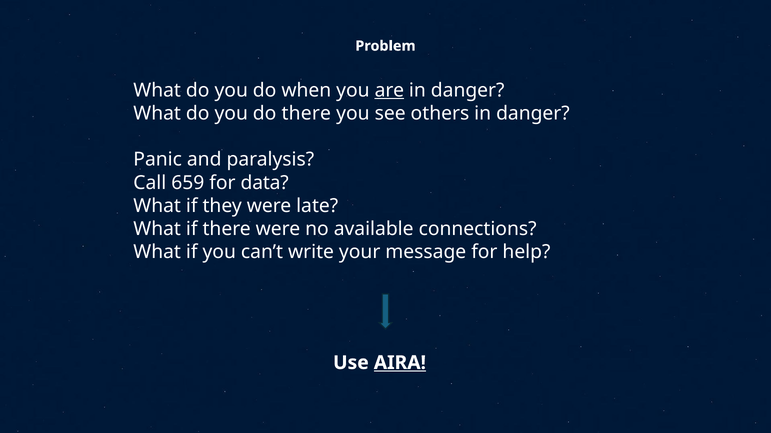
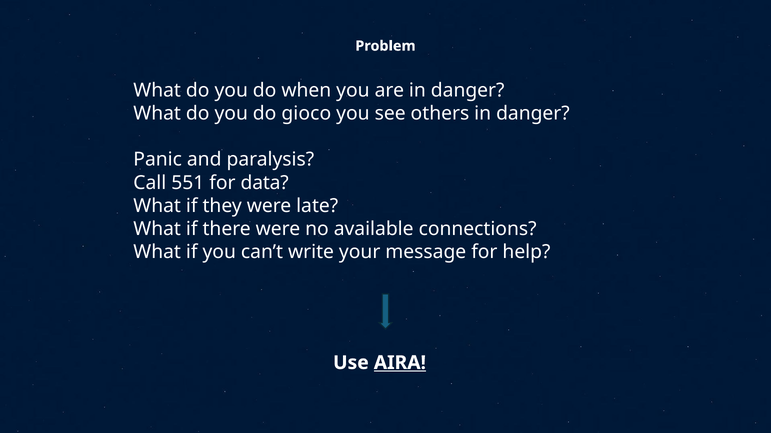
are underline: present -> none (389, 91)
do there: there -> gioco (306, 114)
659: 659 -> 551 (188, 183)
